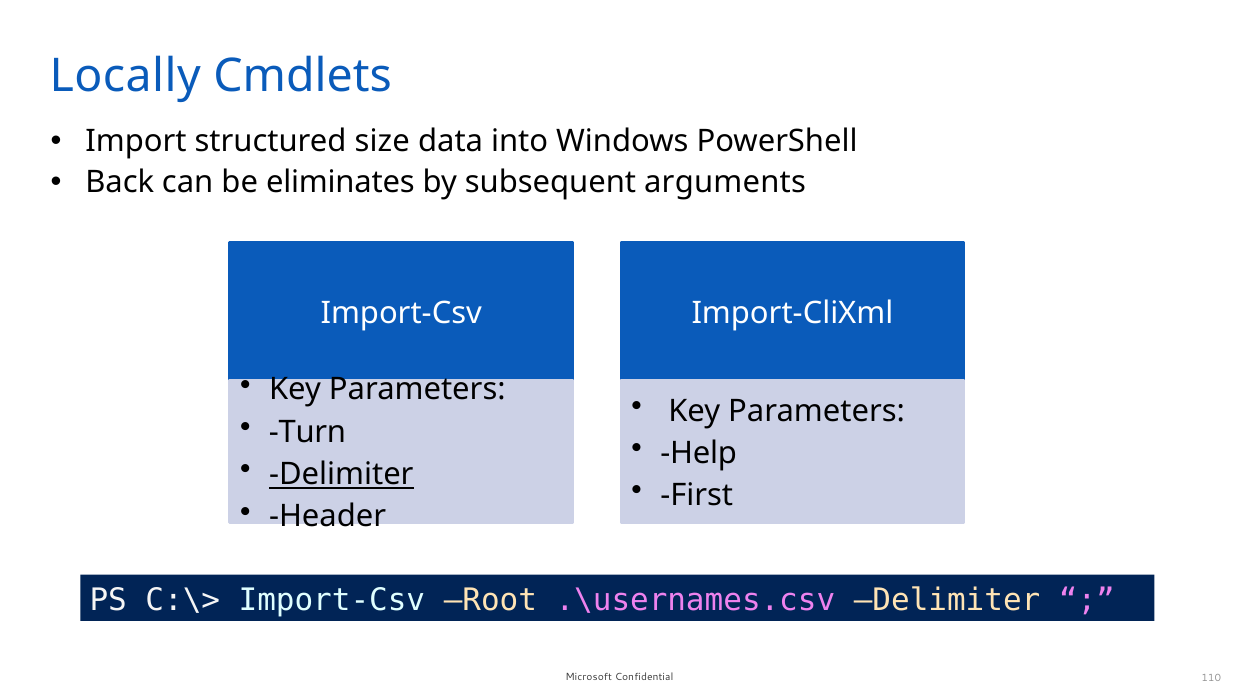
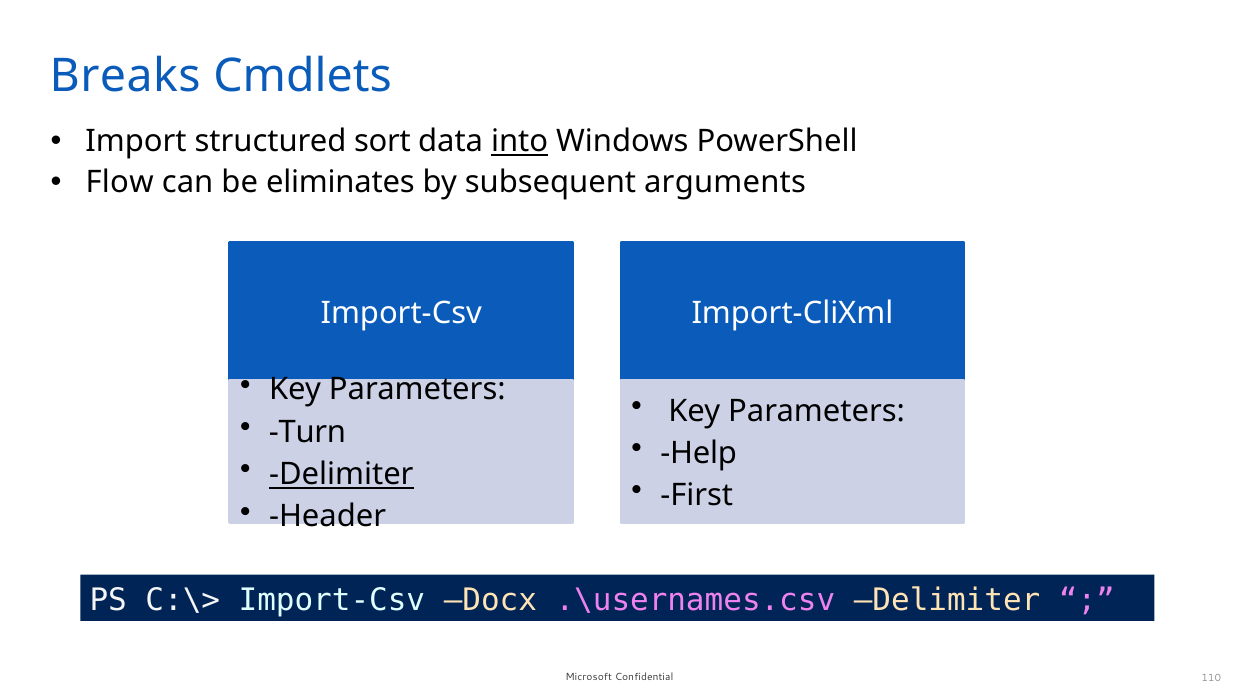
Locally: Locally -> Breaks (125, 76)
size: size -> sort (382, 142)
into underline: none -> present (520, 142)
Back: Back -> Flow (120, 183)
Root: Root -> Docx (490, 600)
